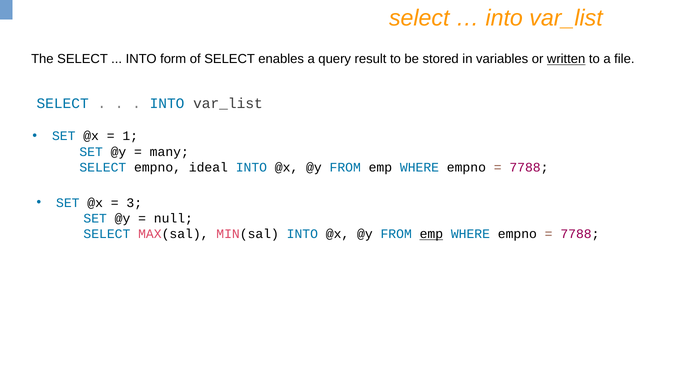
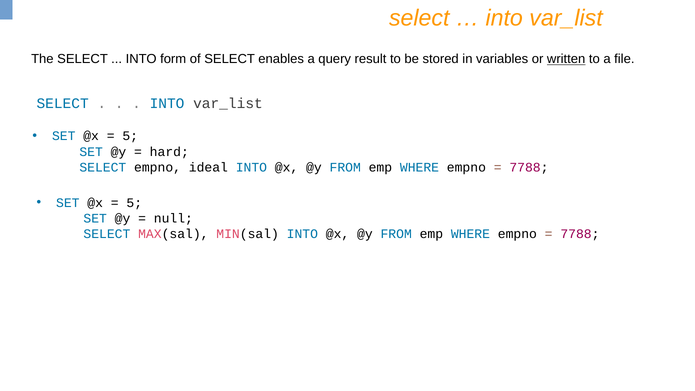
1: 1 -> 5 (130, 136)
many: many -> hard (169, 152)
3: 3 -> 5 (134, 203)
emp underline: present -> none (431, 234)
